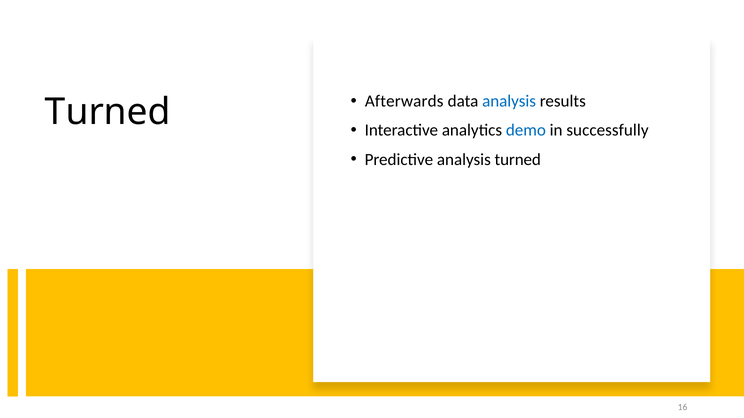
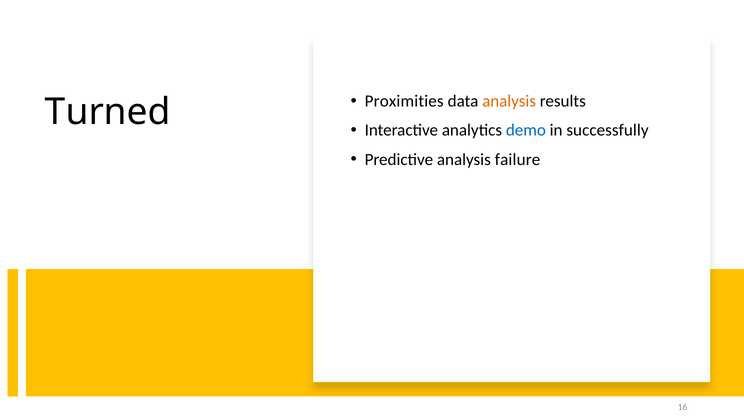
Afterwards: Afterwards -> Proximities (404, 101)
analysis colour: blue -> orange (509, 101)
analysis turned: turned -> failure (518, 160)
